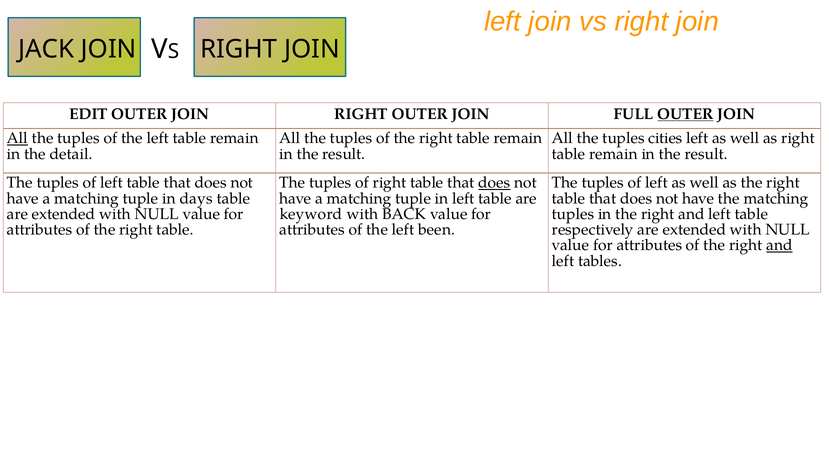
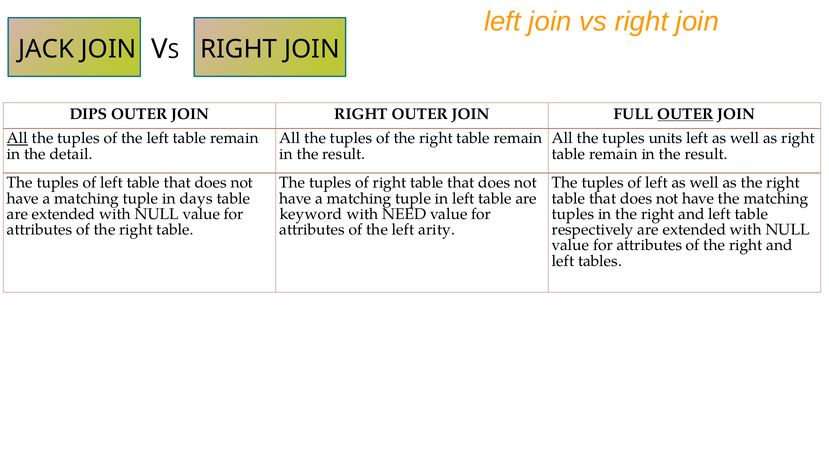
EDIT: EDIT -> DIPS (89, 114)
cities: cities -> units (665, 138)
does underline: present -> none (494, 183)
BACK: BACK -> NEED (404, 214)
been: been -> arity (437, 230)
and underline: present -> none (779, 246)
